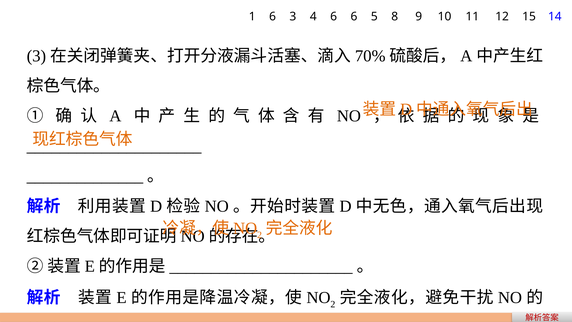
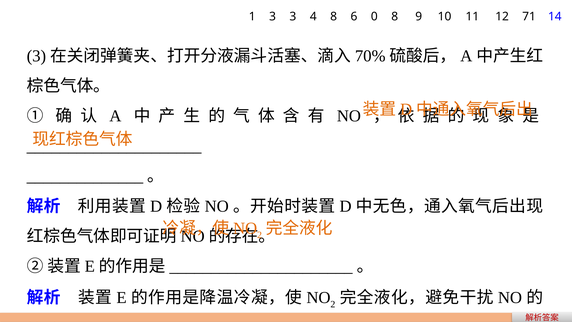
1 6: 6 -> 3 (273, 16)
4 6: 6 -> 8 (334, 16)
5: 5 -> 0 (374, 16)
15: 15 -> 71 (529, 16)
